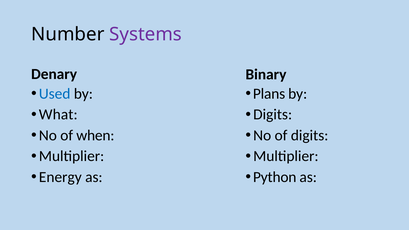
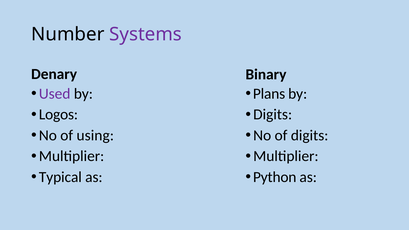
Used colour: blue -> purple (55, 94)
What: What -> Logos (58, 115)
when: when -> using (95, 135)
Energy: Energy -> Typical (60, 177)
